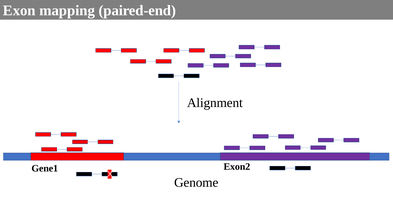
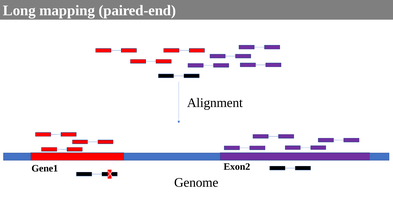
Exon: Exon -> Long (19, 10)
